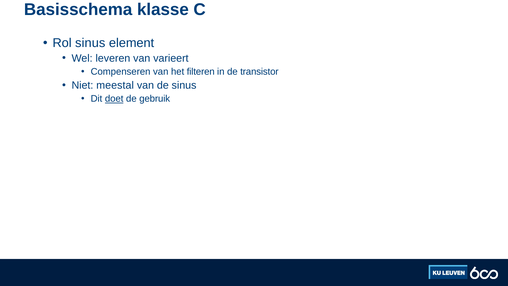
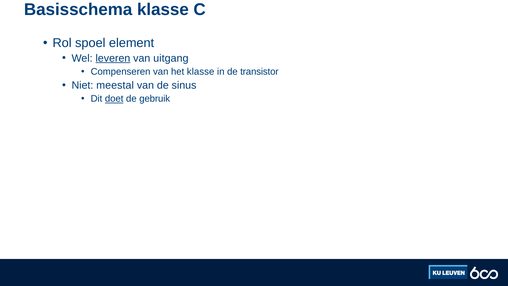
Rol sinus: sinus -> spoel (90, 43)
leveren underline: none -> present (113, 58)
varieert: varieert -> uitgang (171, 58)
het filteren: filteren -> klasse (201, 72)
